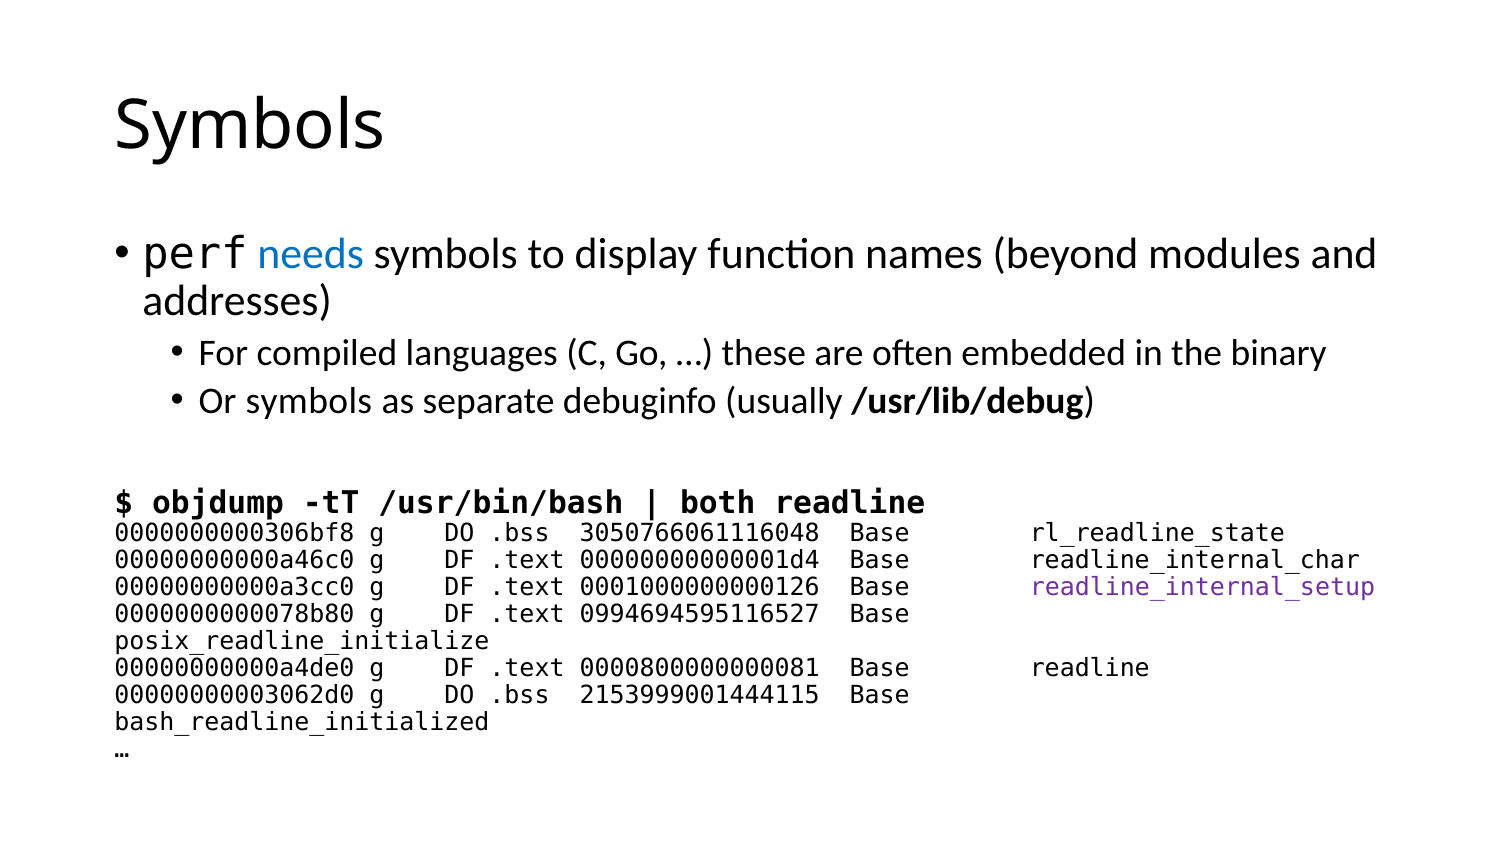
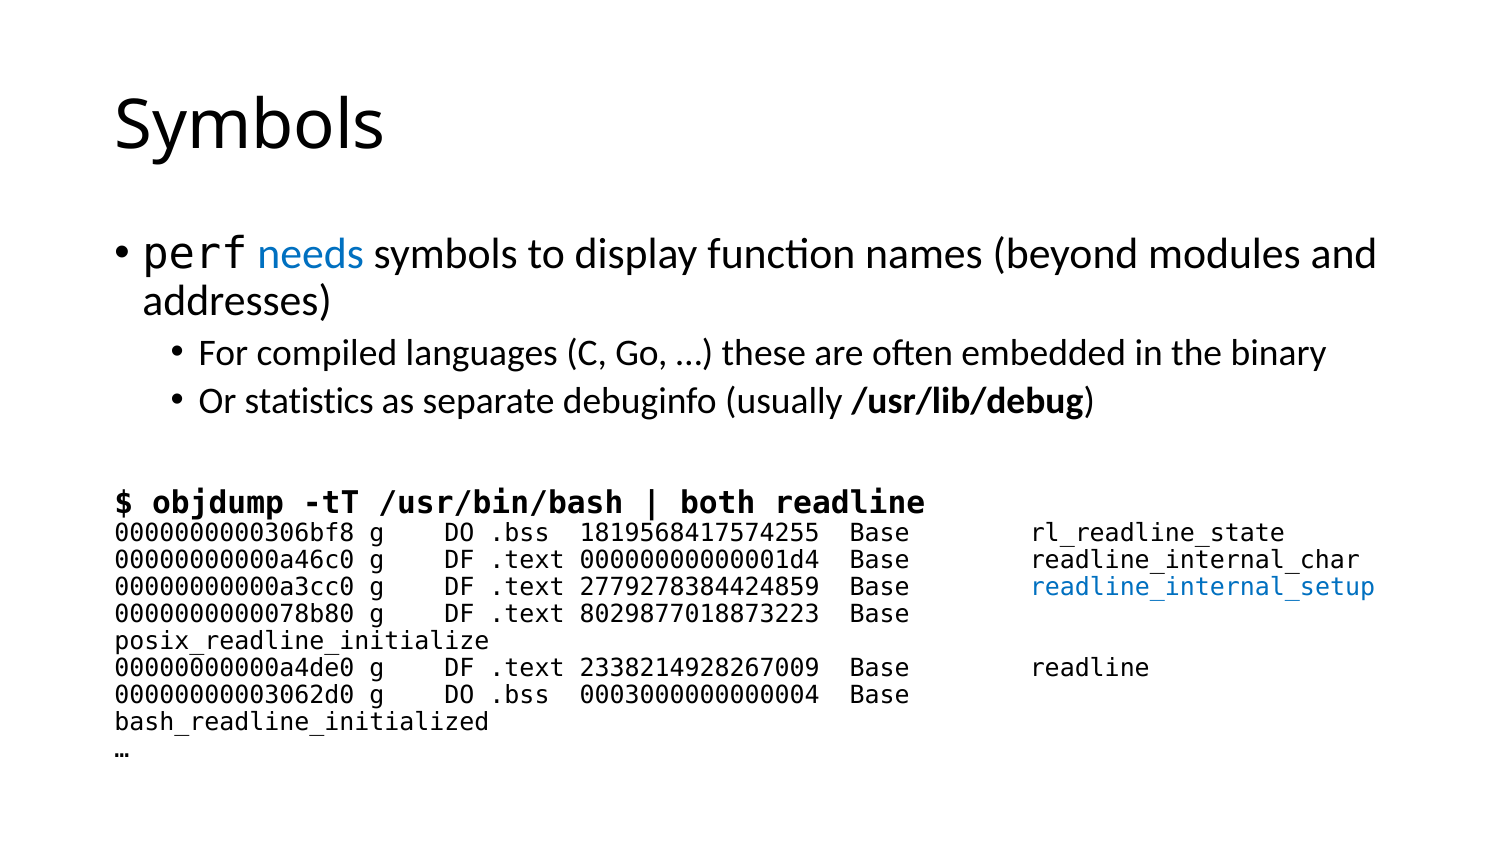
Or symbols: symbols -> statistics (309, 401)
3050766061116048: 3050766061116048 -> 1819568417574255 (700, 533)
0001000000000126: 0001000000000126 -> 2779278384424859 (700, 587)
readline_internal_setup colour: purple -> blue (1202, 587)
0994694595116527: 0994694595116527 -> 8029877018873223 (700, 614)
0000800000000081: 0000800000000081 -> 2338214928267009 (700, 668)
2153999001444115: 2153999001444115 -> 0003000000000004 (700, 695)
